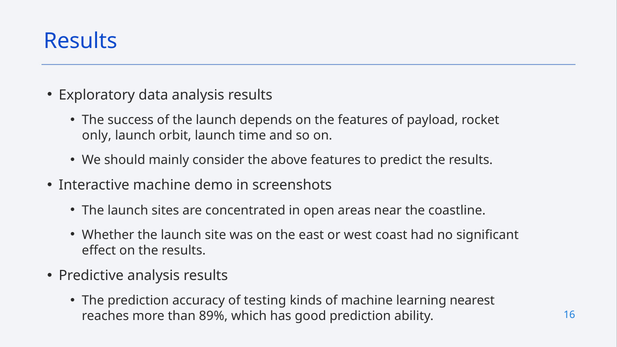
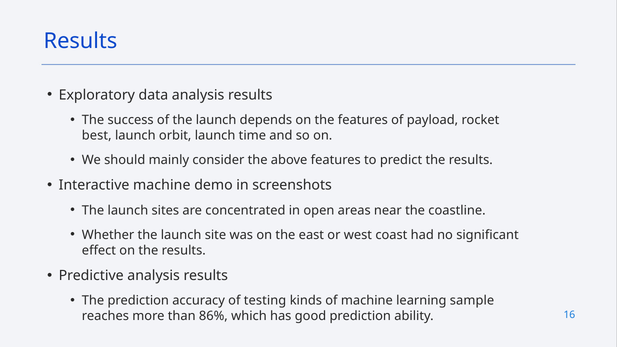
only: only -> best (97, 136)
nearest: nearest -> sample (472, 301)
89%: 89% -> 86% (213, 316)
